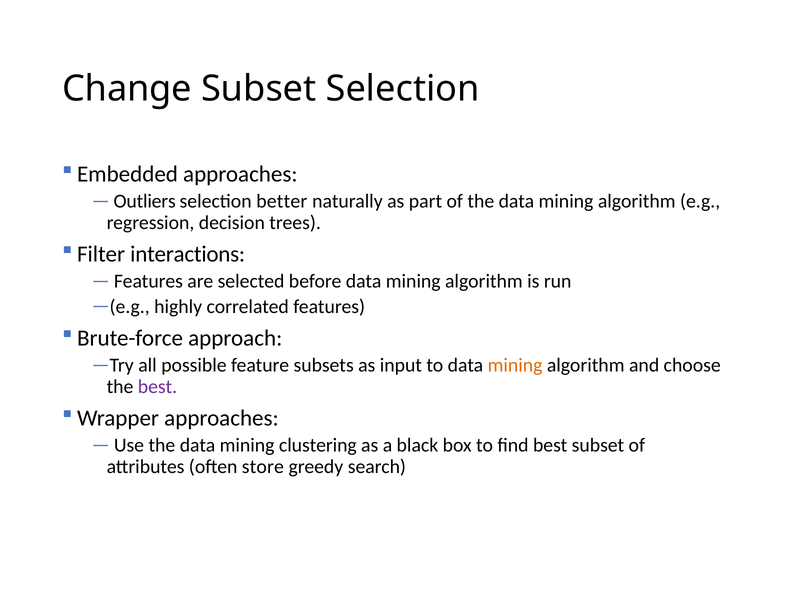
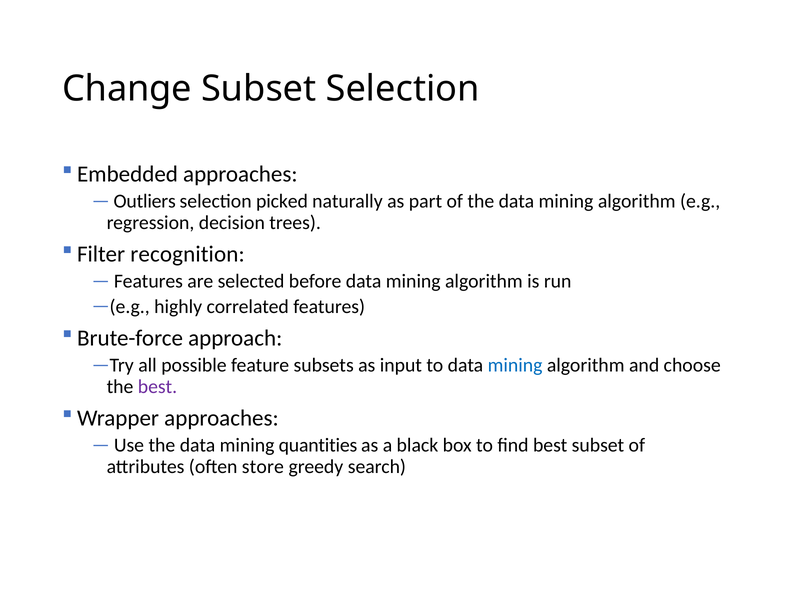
better: better -> picked (282, 201)
interactions: interactions -> recognition (188, 254)
mining colour: orange -> blue (515, 365)
clustering: clustering -> quantities (318, 445)
